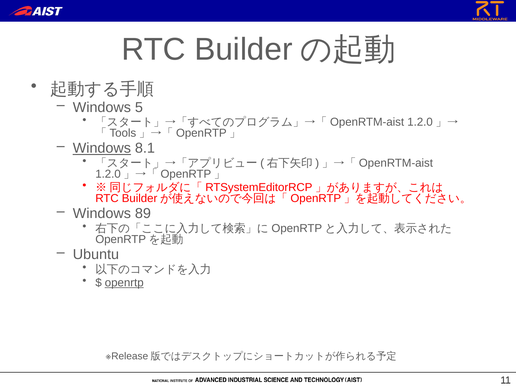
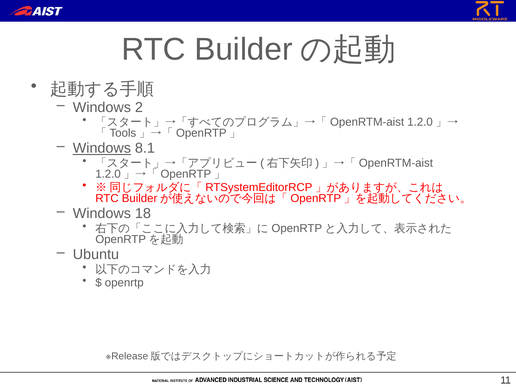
5: 5 -> 2 (139, 107)
89: 89 -> 18 (143, 214)
openrtp underline: present -> none (124, 283)
